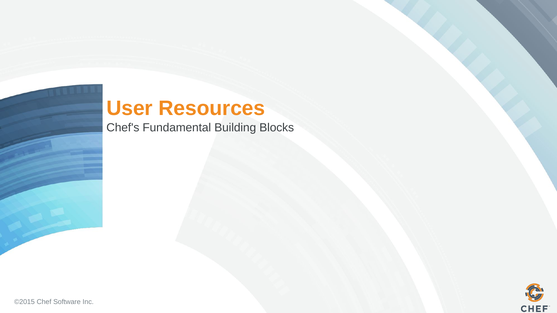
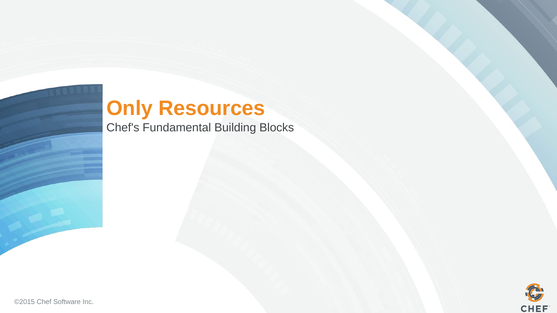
User: User -> Only (130, 108)
